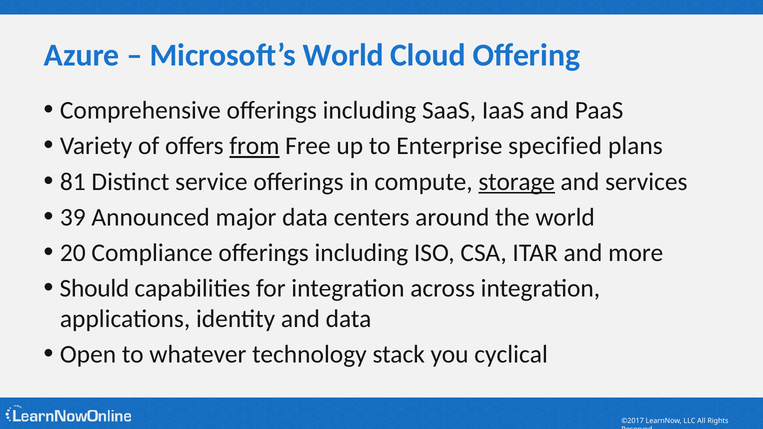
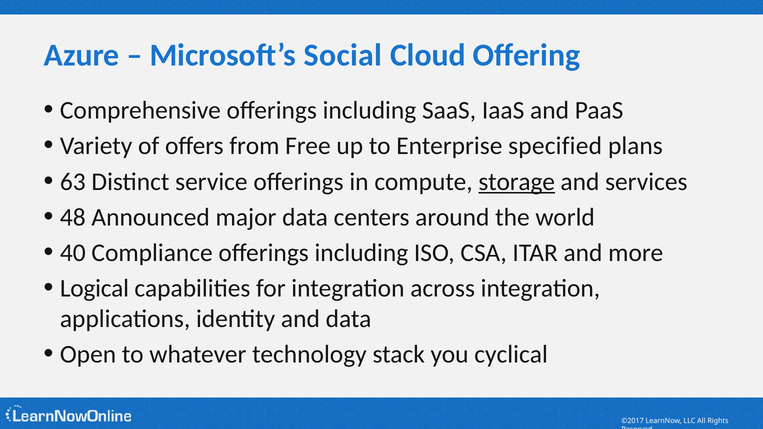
Microsoft’s World: World -> Social (343, 55)
from underline: present -> none (254, 146)
81: 81 -> 63 (73, 182)
39: 39 -> 48 (73, 217)
20: 20 -> 40 (73, 253)
Should: Should -> Logical (94, 289)
